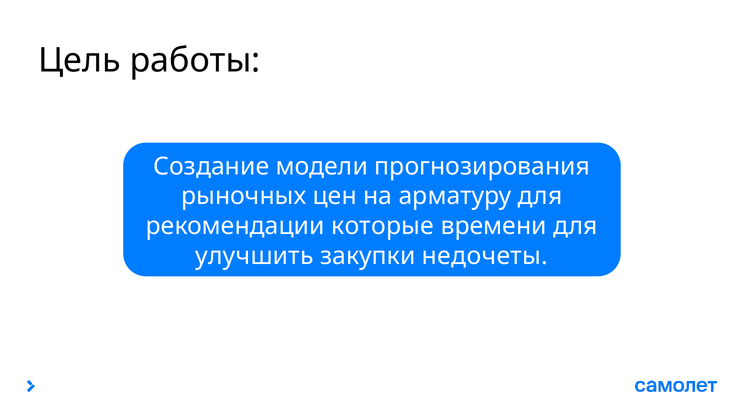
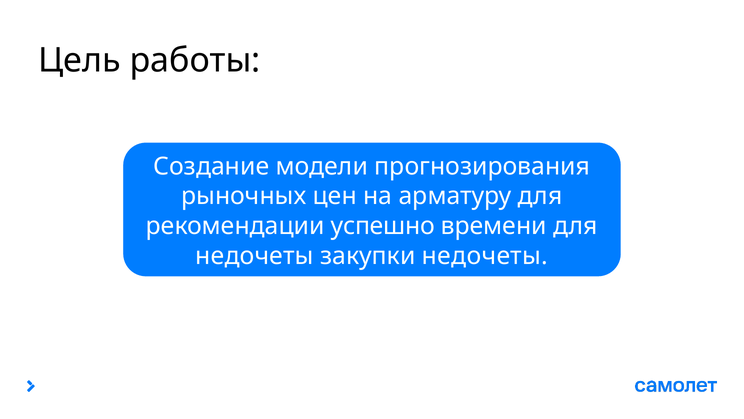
которые: которые -> успешно (383, 226)
улучшить: улучшить -> недочеты (255, 256)
